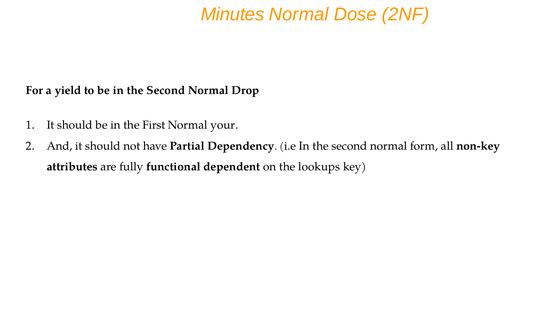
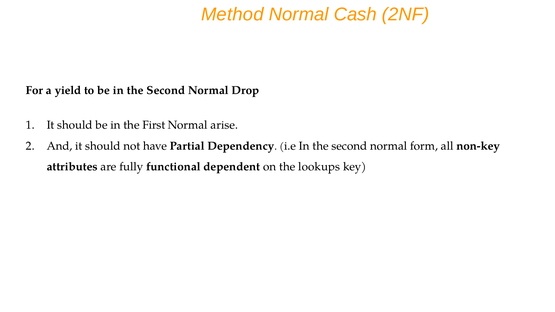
Minutes: Minutes -> Method (232, 14)
Dose: Dose -> Cash (355, 14)
your: your -> arise (224, 125)
